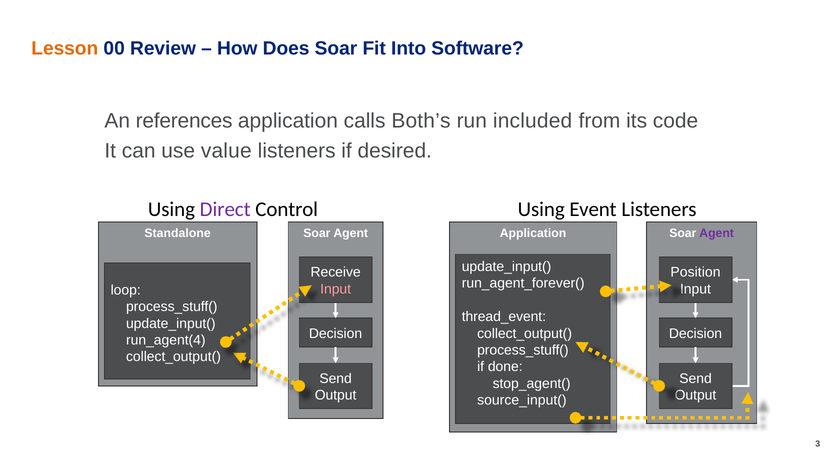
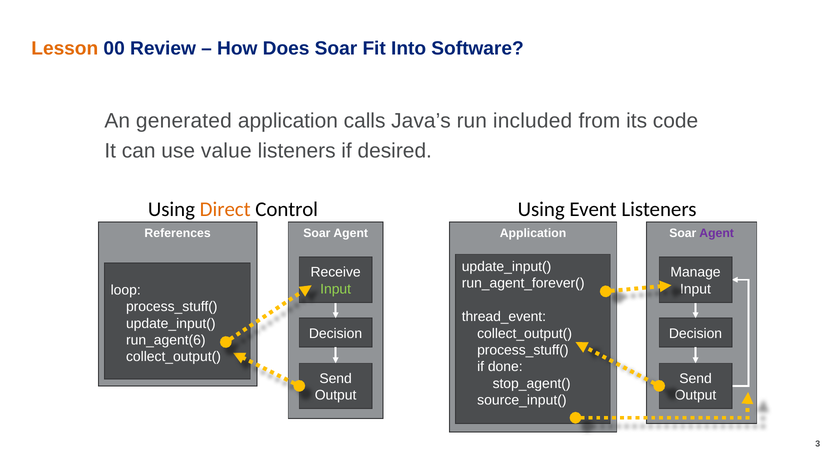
references: references -> generated (184, 121)
Both’s: Both’s -> Java’s (421, 121)
Direct colour: purple -> orange (225, 209)
Standalone: Standalone -> References (178, 233)
Position: Position -> Manage (696, 272)
Input colour: pink -> light green (336, 289)
run_agent(4: run_agent(4 -> run_agent(6 (166, 340)
